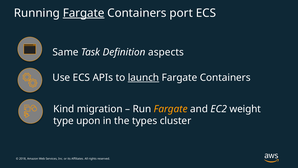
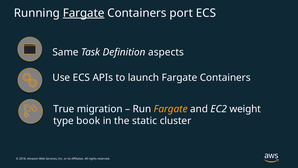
launch underline: present -> none (143, 78)
Kind: Kind -> True (64, 109)
upon: upon -> book (88, 121)
types: types -> static (145, 121)
